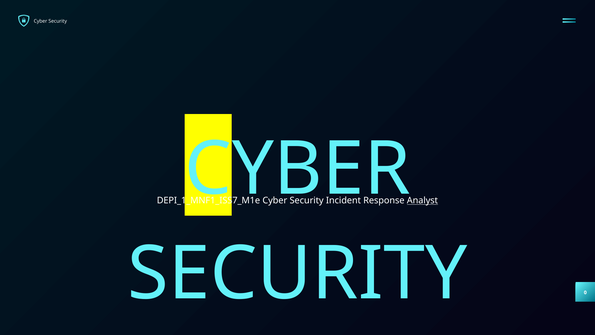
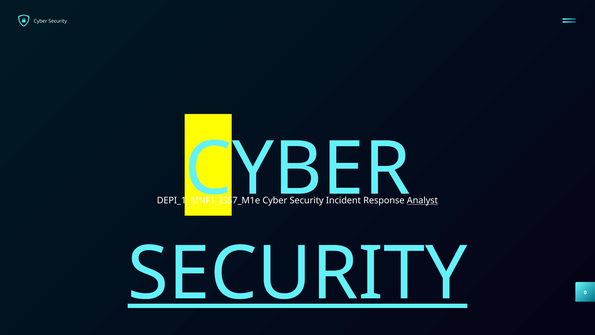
SECURITY underline: none -> present (298, 273)
